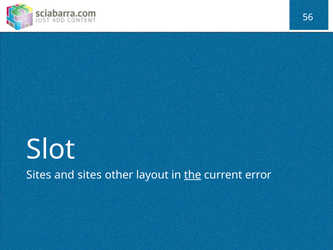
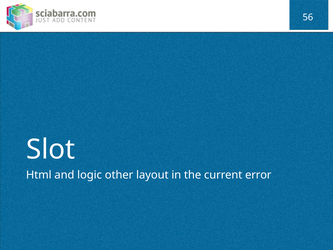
Sites: Sites -> Html (39, 175)
and sites: sites -> logic (90, 175)
the underline: present -> none (193, 175)
